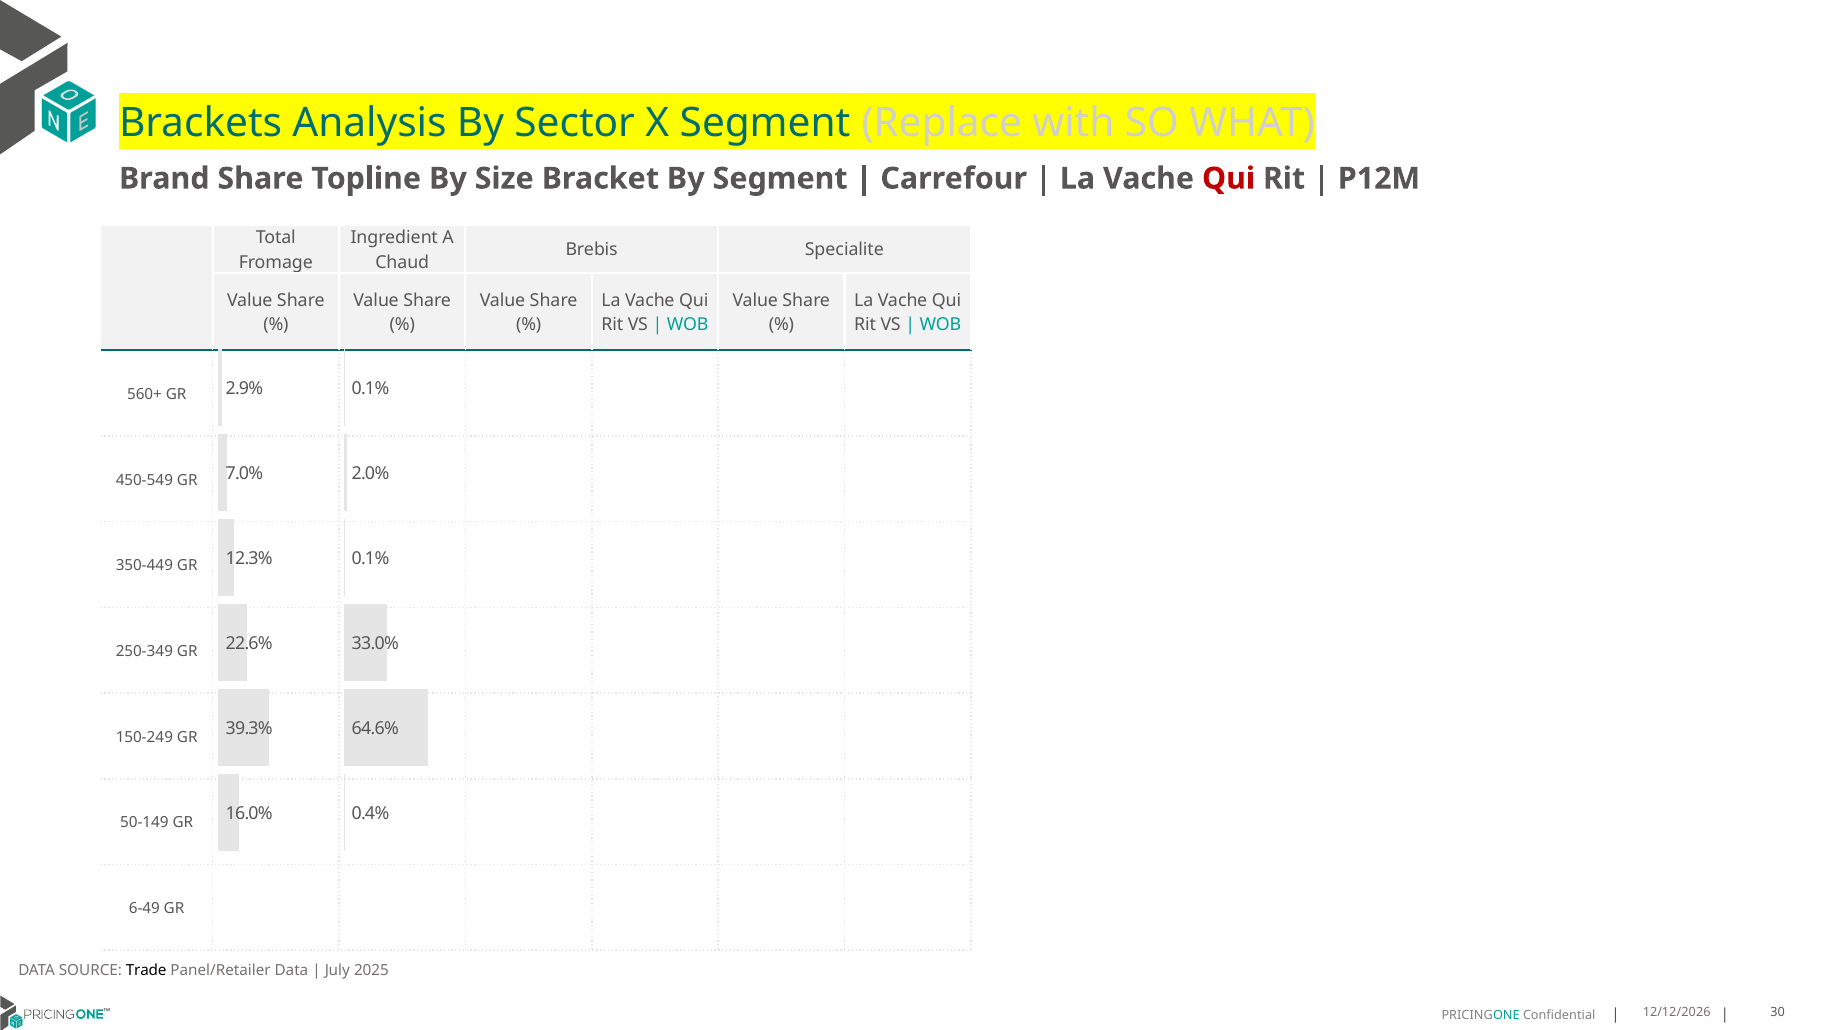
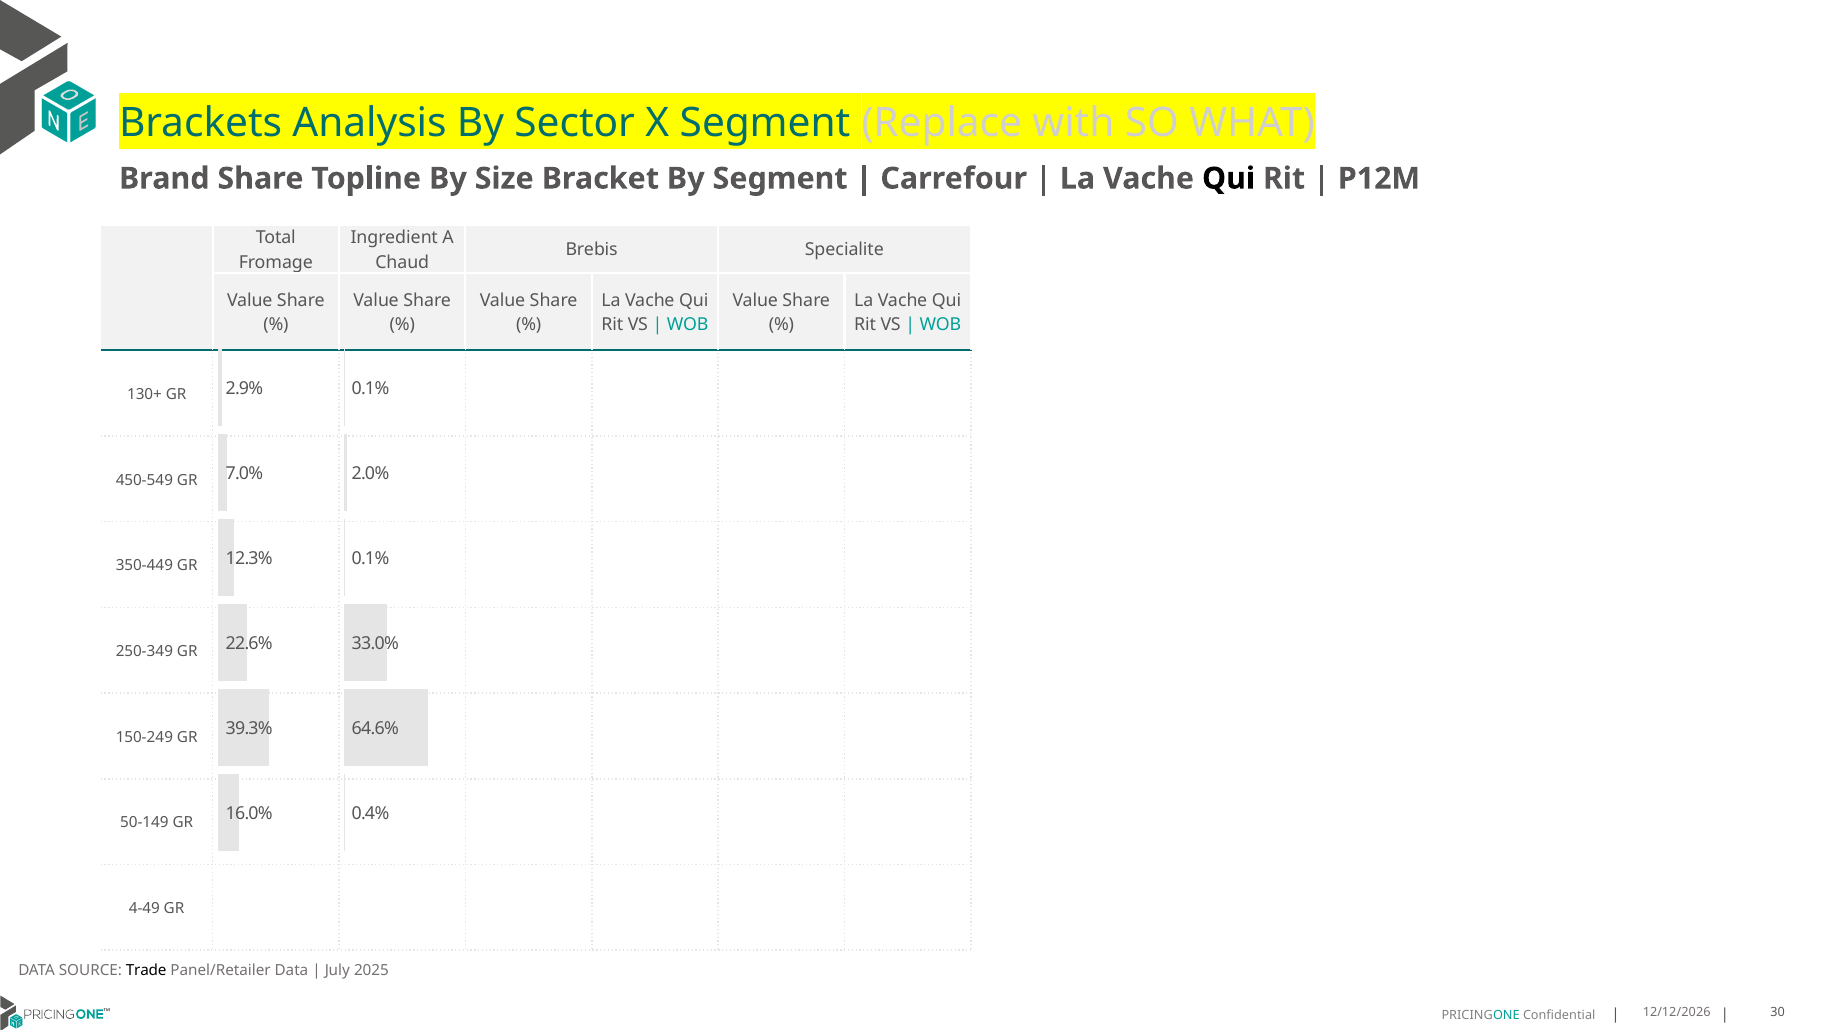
Qui colour: red -> black (1229, 178)
560+: 560+ -> 130+ (144, 394)
6-49: 6-49 -> 4-49 (144, 908)
